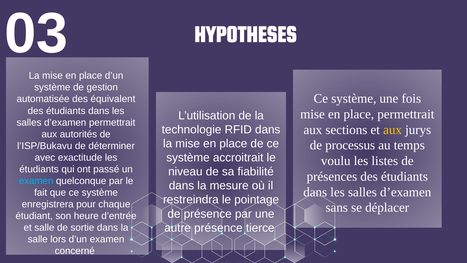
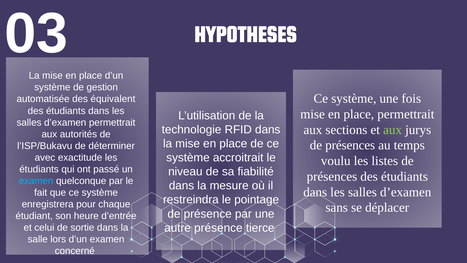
aux colour: yellow -> light green (393, 130)
processus: processus -> présences (350, 145)
et salle: salle -> celui (44, 227)
